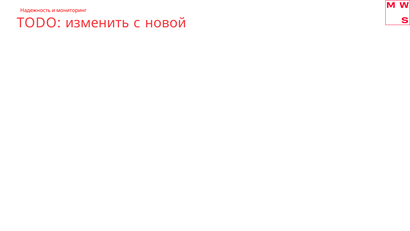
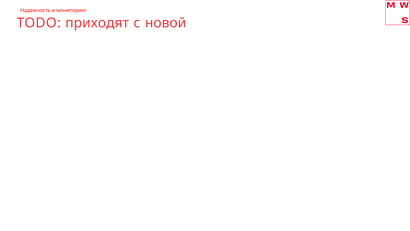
изменить: изменить -> приходят (97, 23)
